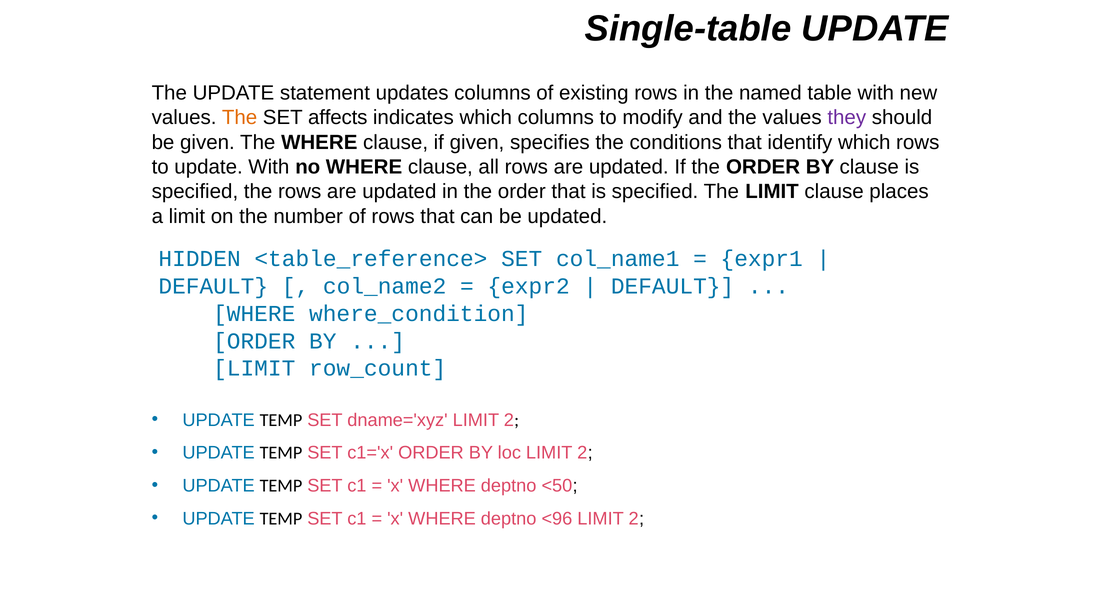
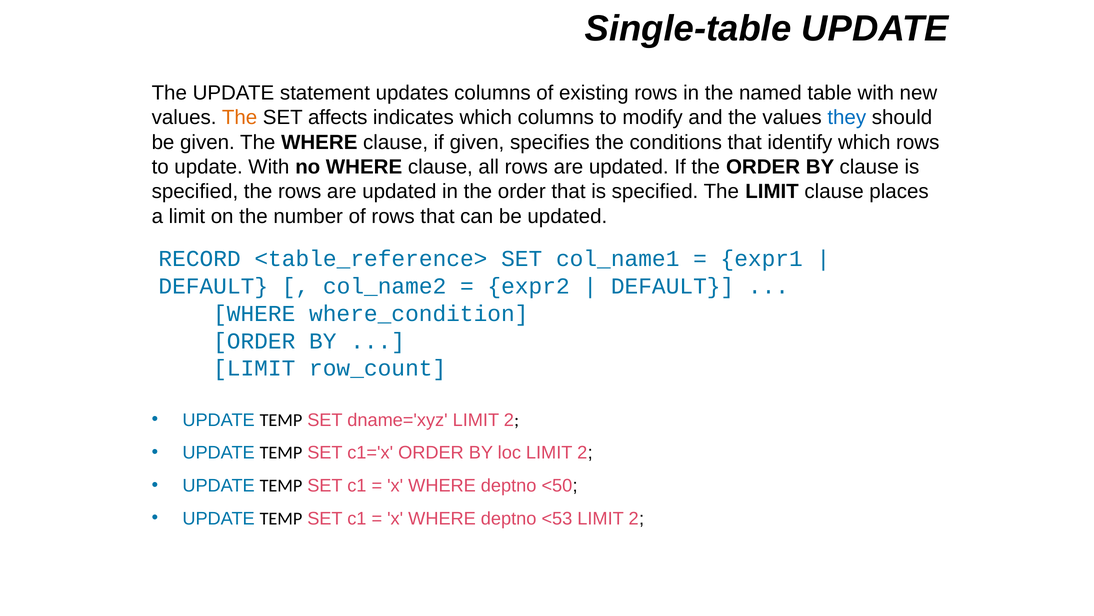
they colour: purple -> blue (847, 118)
HIDDEN: HIDDEN -> RECORD (200, 259)
<96: <96 -> <53 (557, 518)
